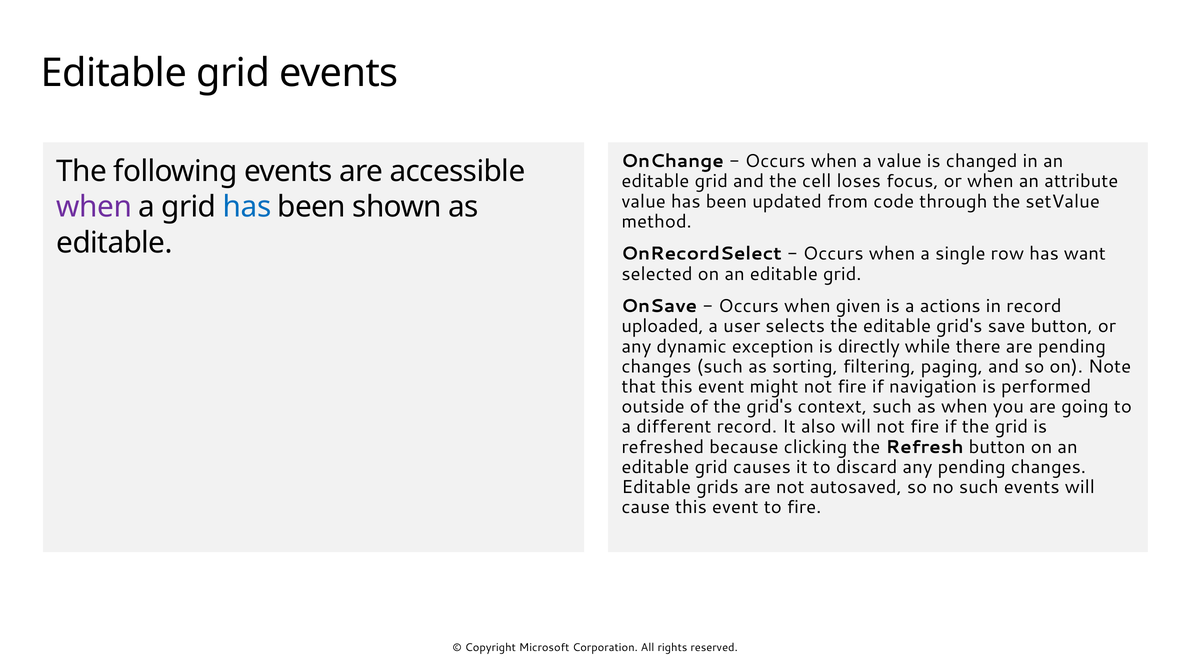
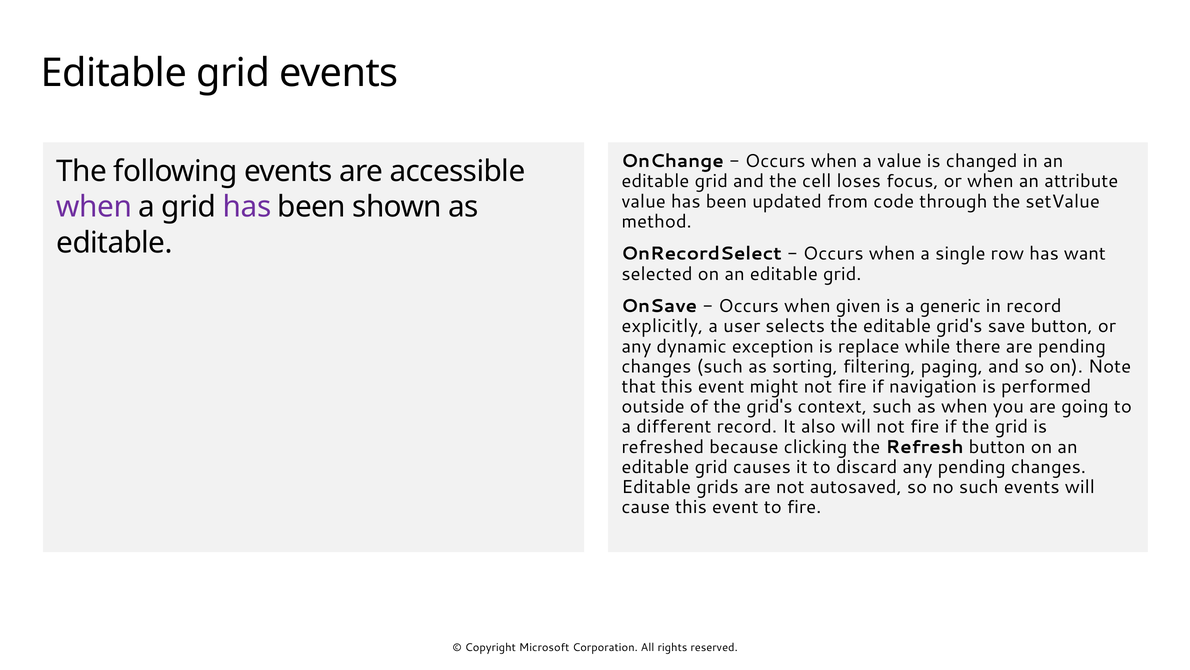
has colour: blue -> purple (247, 207)
actions: actions -> generic (950, 306)
uploaded: uploaded -> explicitly (662, 326)
directly: directly -> replace (869, 346)
